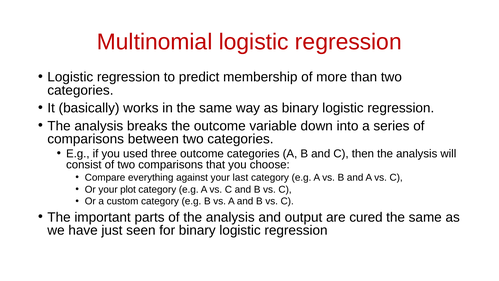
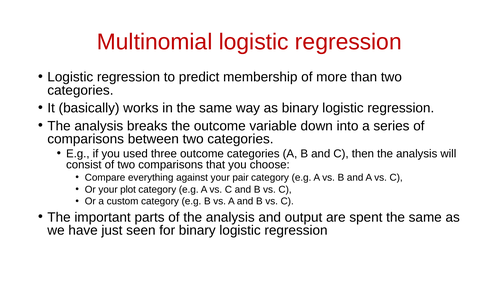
last: last -> pair (241, 177)
cured: cured -> spent (366, 217)
